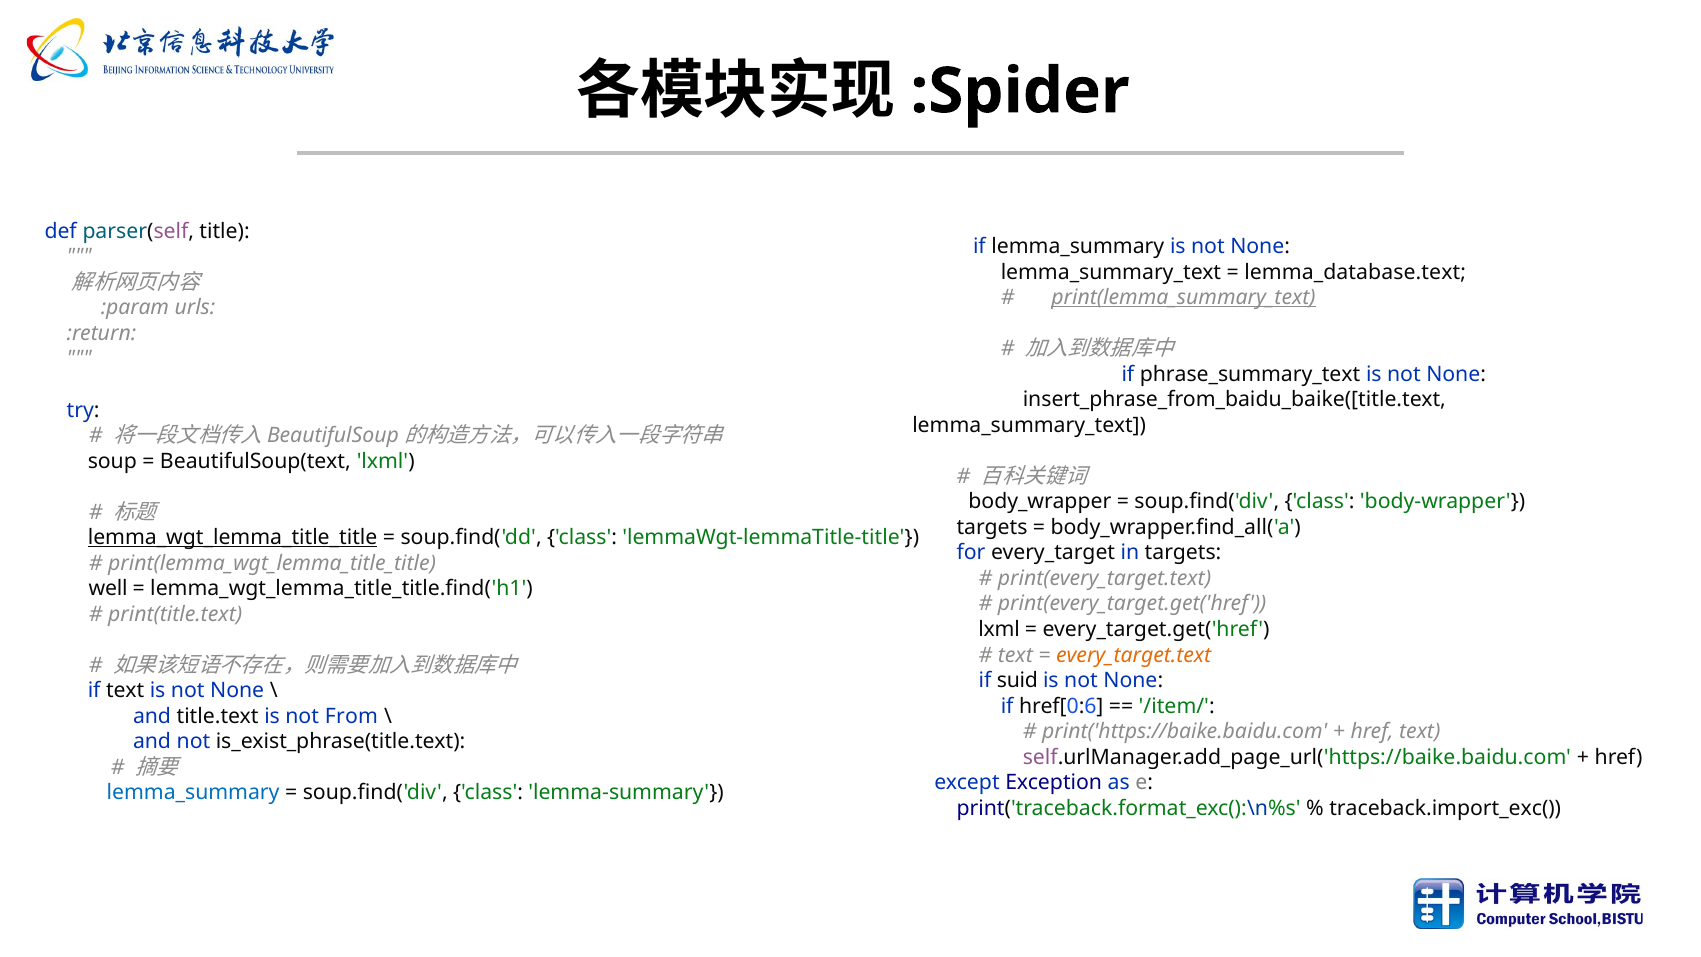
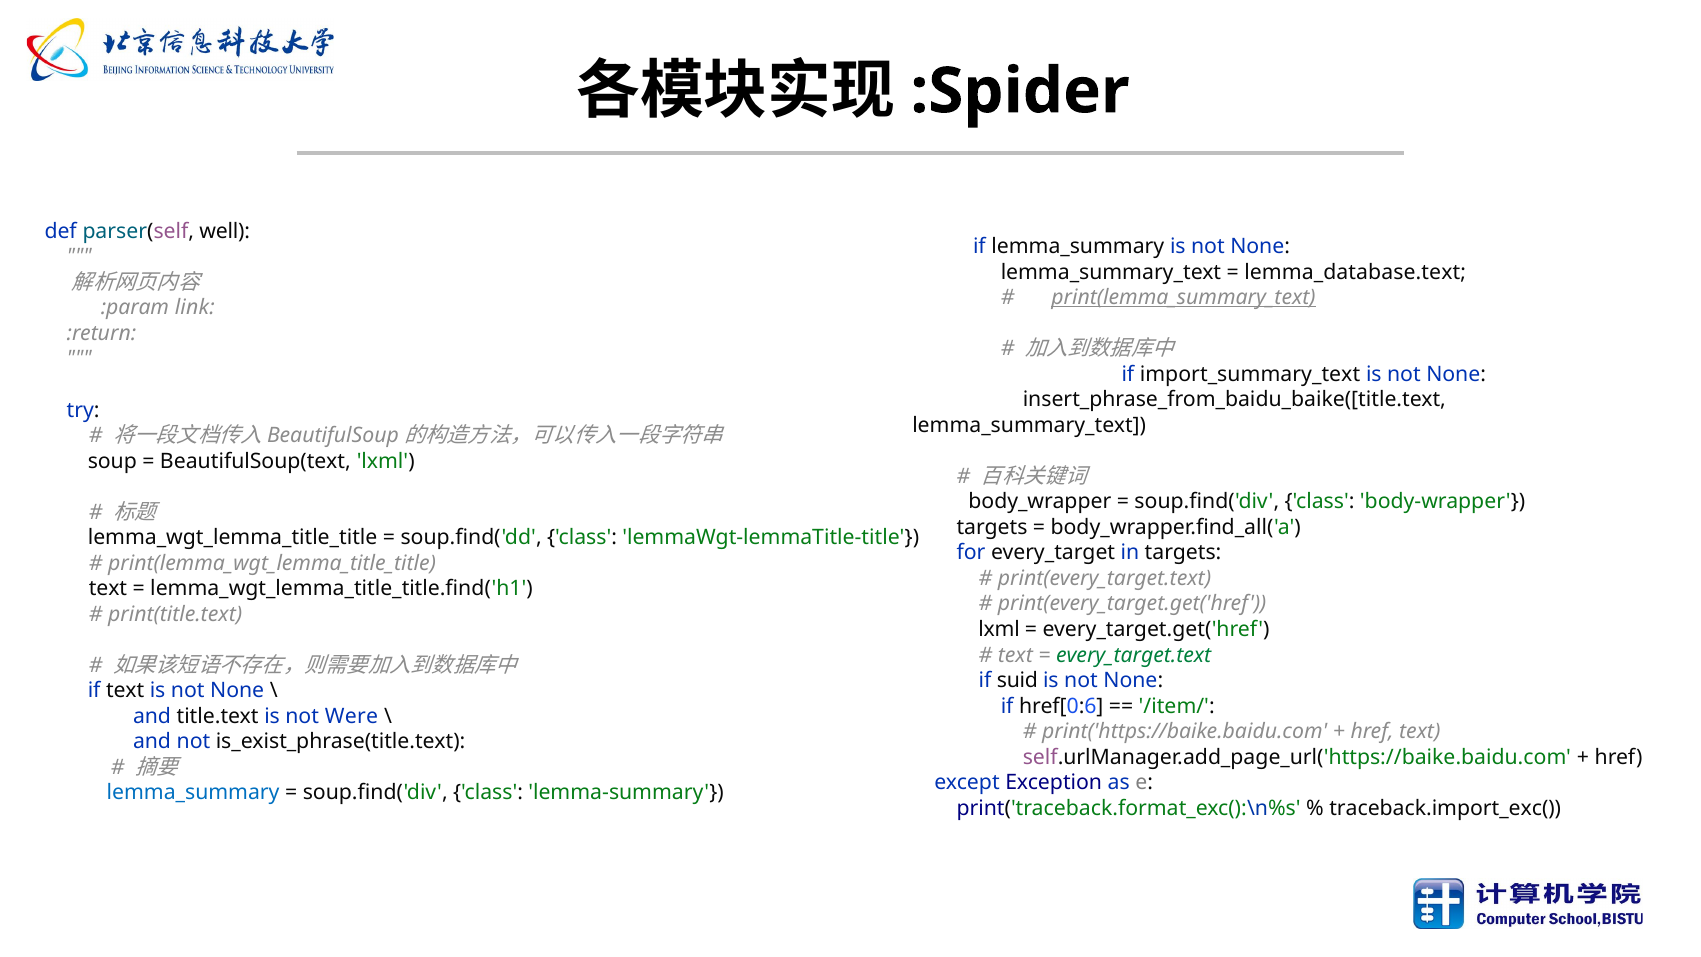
title: title -> well (225, 231)
urls: urls -> link (195, 308)
phrase_summary_text: phrase_summary_text -> import_summary_text (1250, 374)
lemma_wgt_lemma_title_title underline: present -> none (233, 537)
well: well -> text (108, 589)
every_target.text colour: orange -> green (1134, 655)
From: From -> Were (351, 716)
